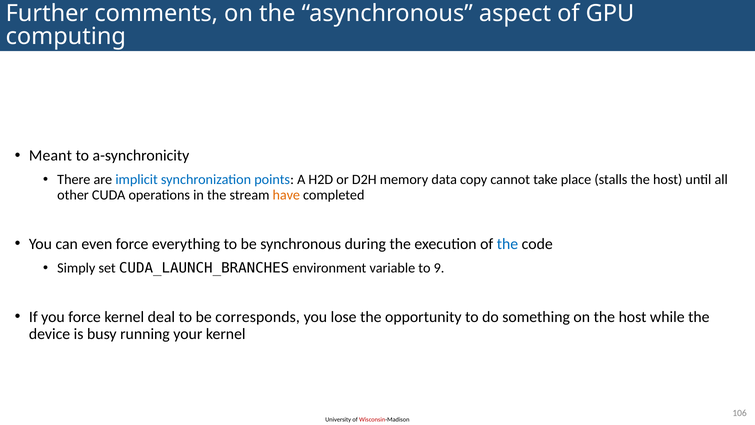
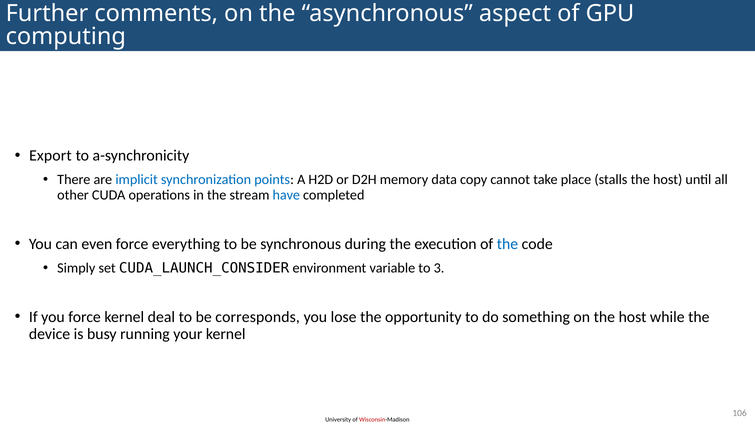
Meant: Meant -> Export (50, 155)
have colour: orange -> blue (286, 195)
CUDA_LAUNCH_BRANCHES: CUDA_LAUNCH_BRANCHES -> CUDA_LAUNCH_CONSIDER (204, 268)
9: 9 -> 3 (439, 268)
